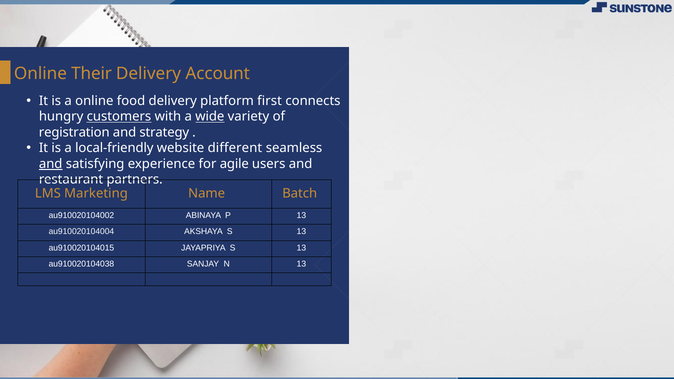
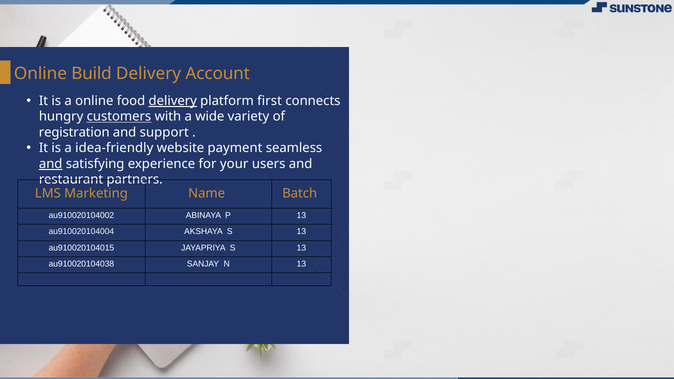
Their: Their -> Build (92, 74)
delivery underline: none -> present (173, 101)
wide underline: present -> none (210, 117)
strategy: strategy -> support (164, 132)
local-friendly: local-friendly -> idea-friendly (114, 148)
different: different -> payment (235, 148)
agile: agile -> your (234, 164)
